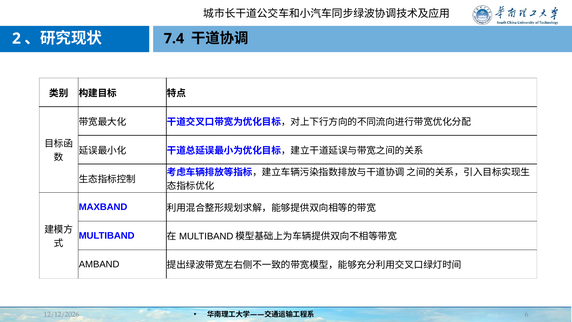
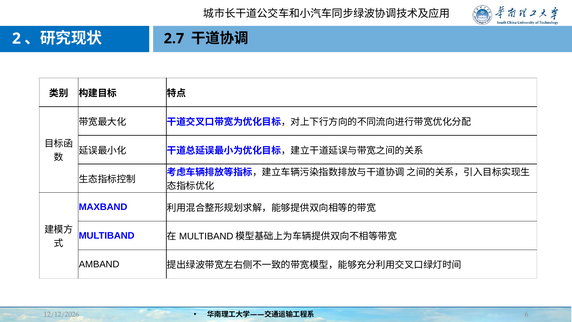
7.4: 7.4 -> 2.7 (174, 39)
